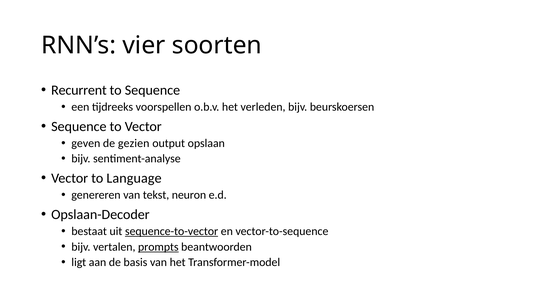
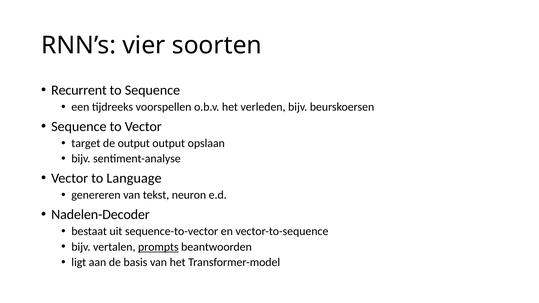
geven: geven -> target (86, 143)
de gezien: gezien -> output (134, 143)
Opslaan-Decoder: Opslaan-Decoder -> Nadelen-Decoder (100, 215)
sequence-to-vector underline: present -> none (172, 231)
